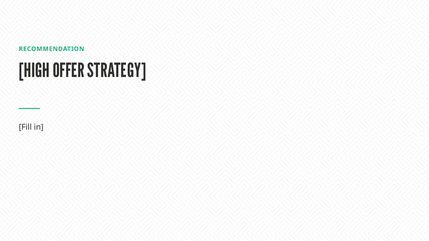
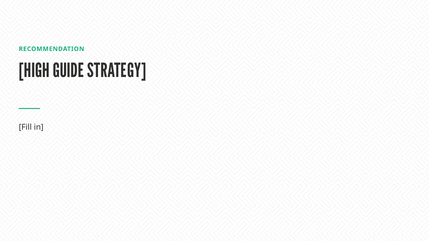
OFFER: OFFER -> GUIDE (69, 71)
